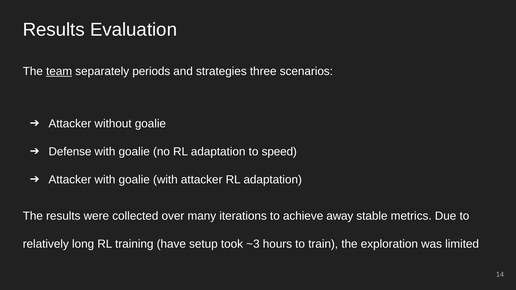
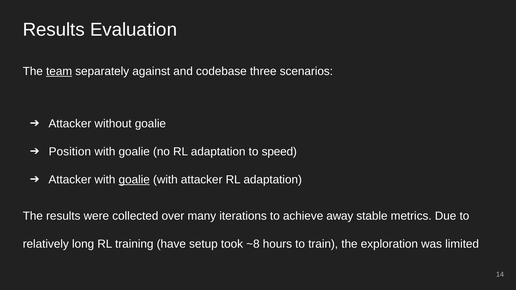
periods: periods -> against (151, 72)
strategies: strategies -> codebase (221, 72)
Defense: Defense -> Position (70, 152)
goalie underline: none -> present (134, 180)
~3: ~3 -> ~8 (253, 244)
